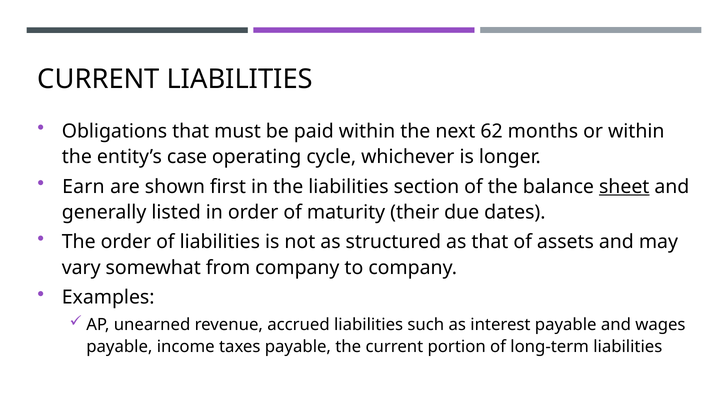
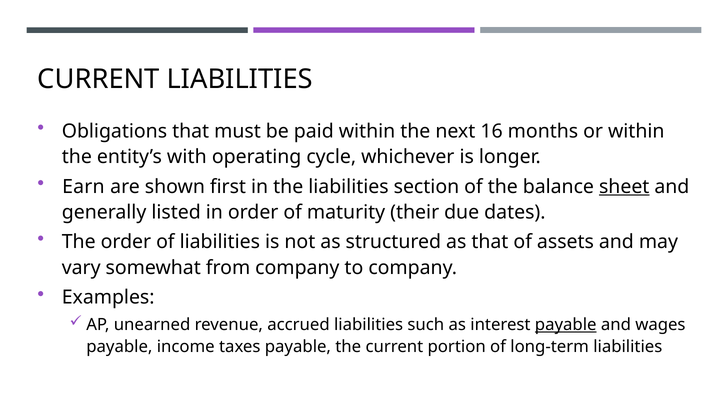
62: 62 -> 16 (492, 131)
case: case -> with (187, 157)
payable underline: none -> present (566, 324)
